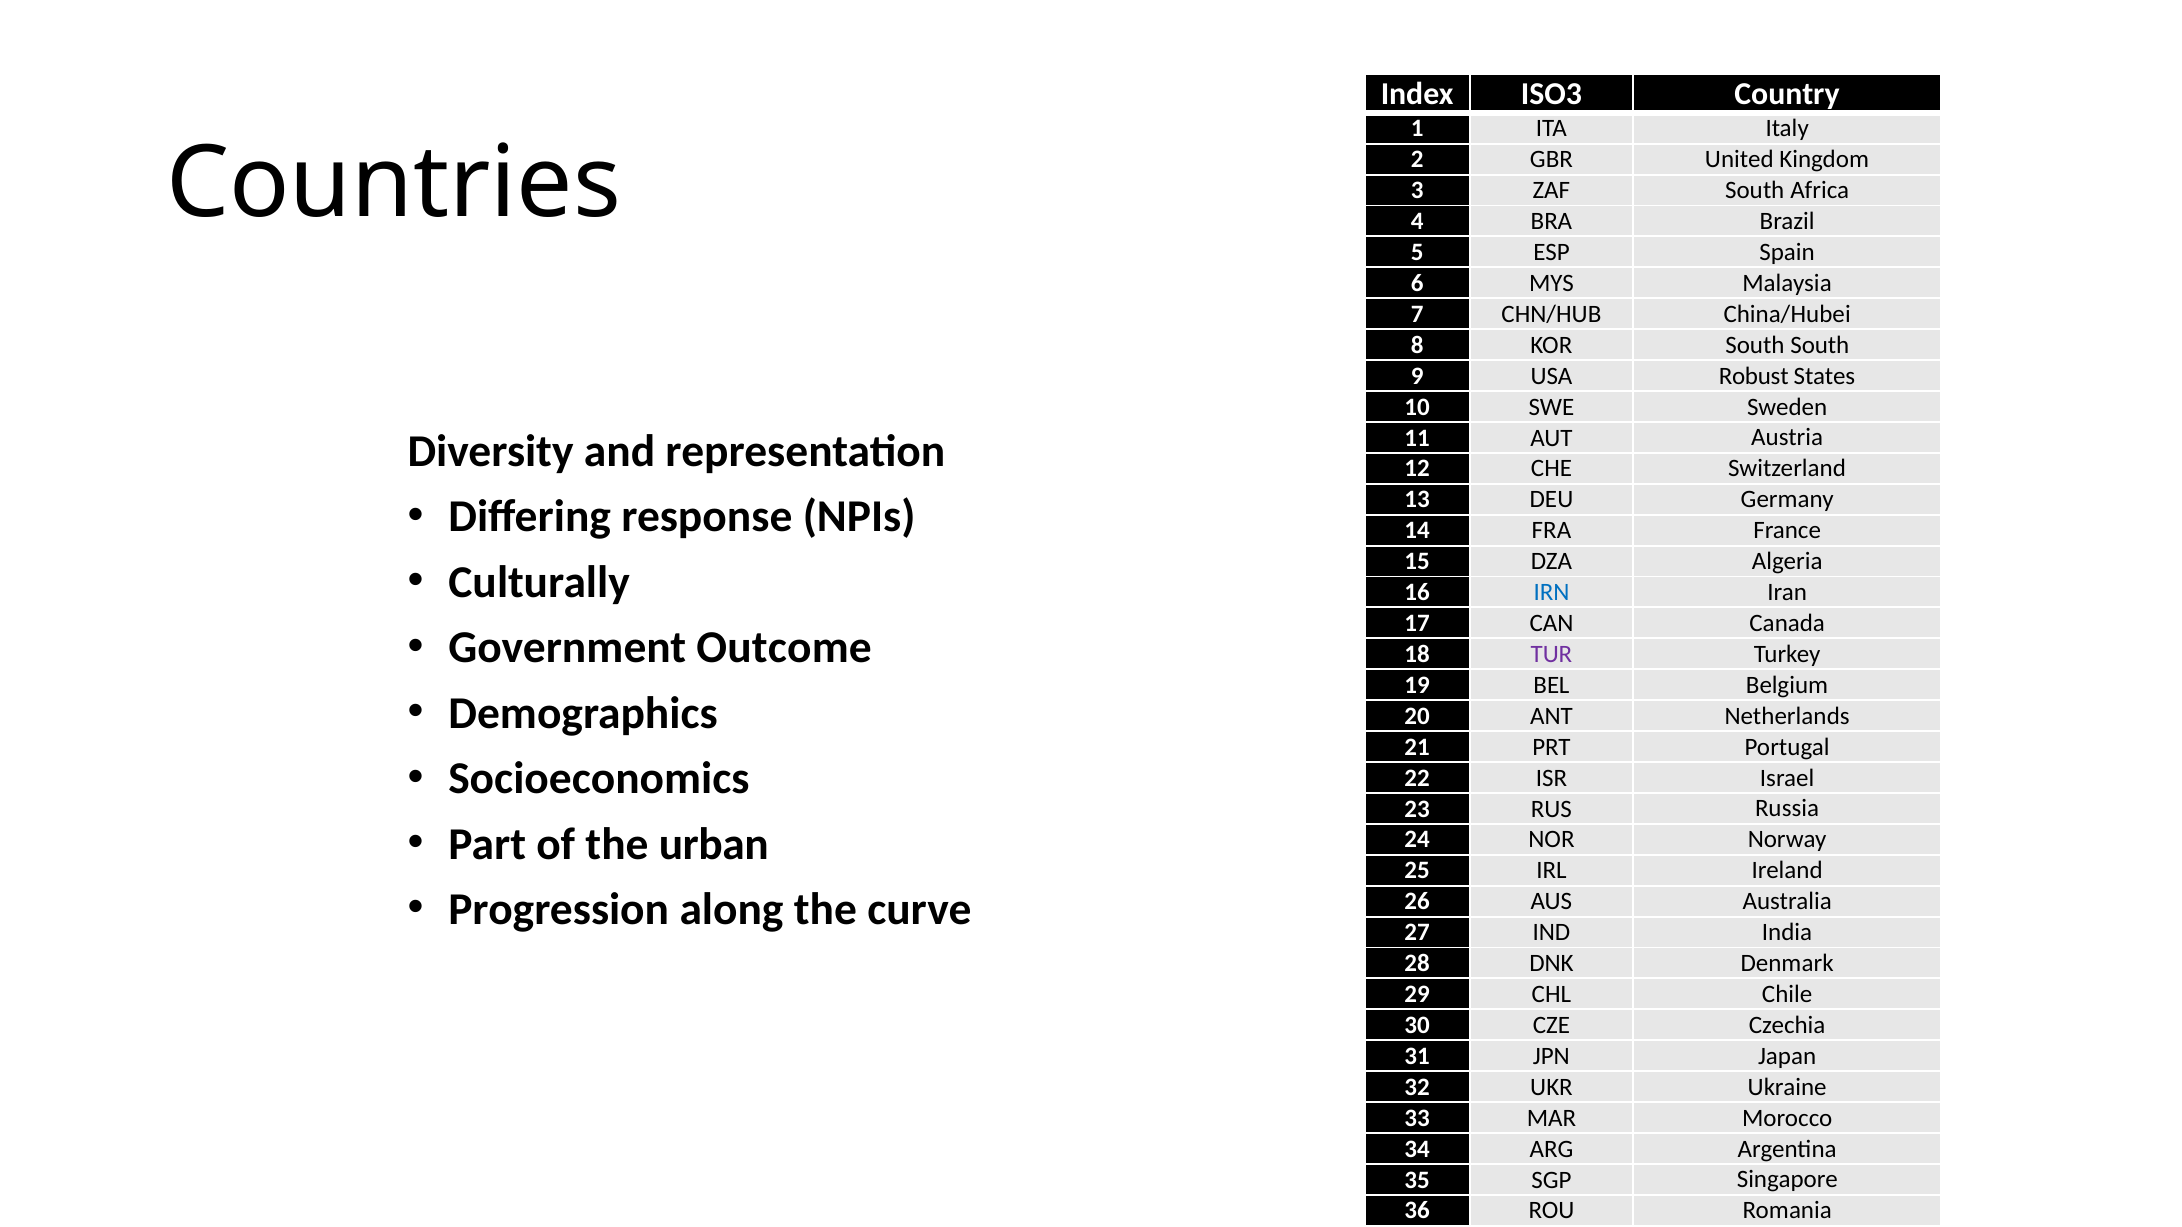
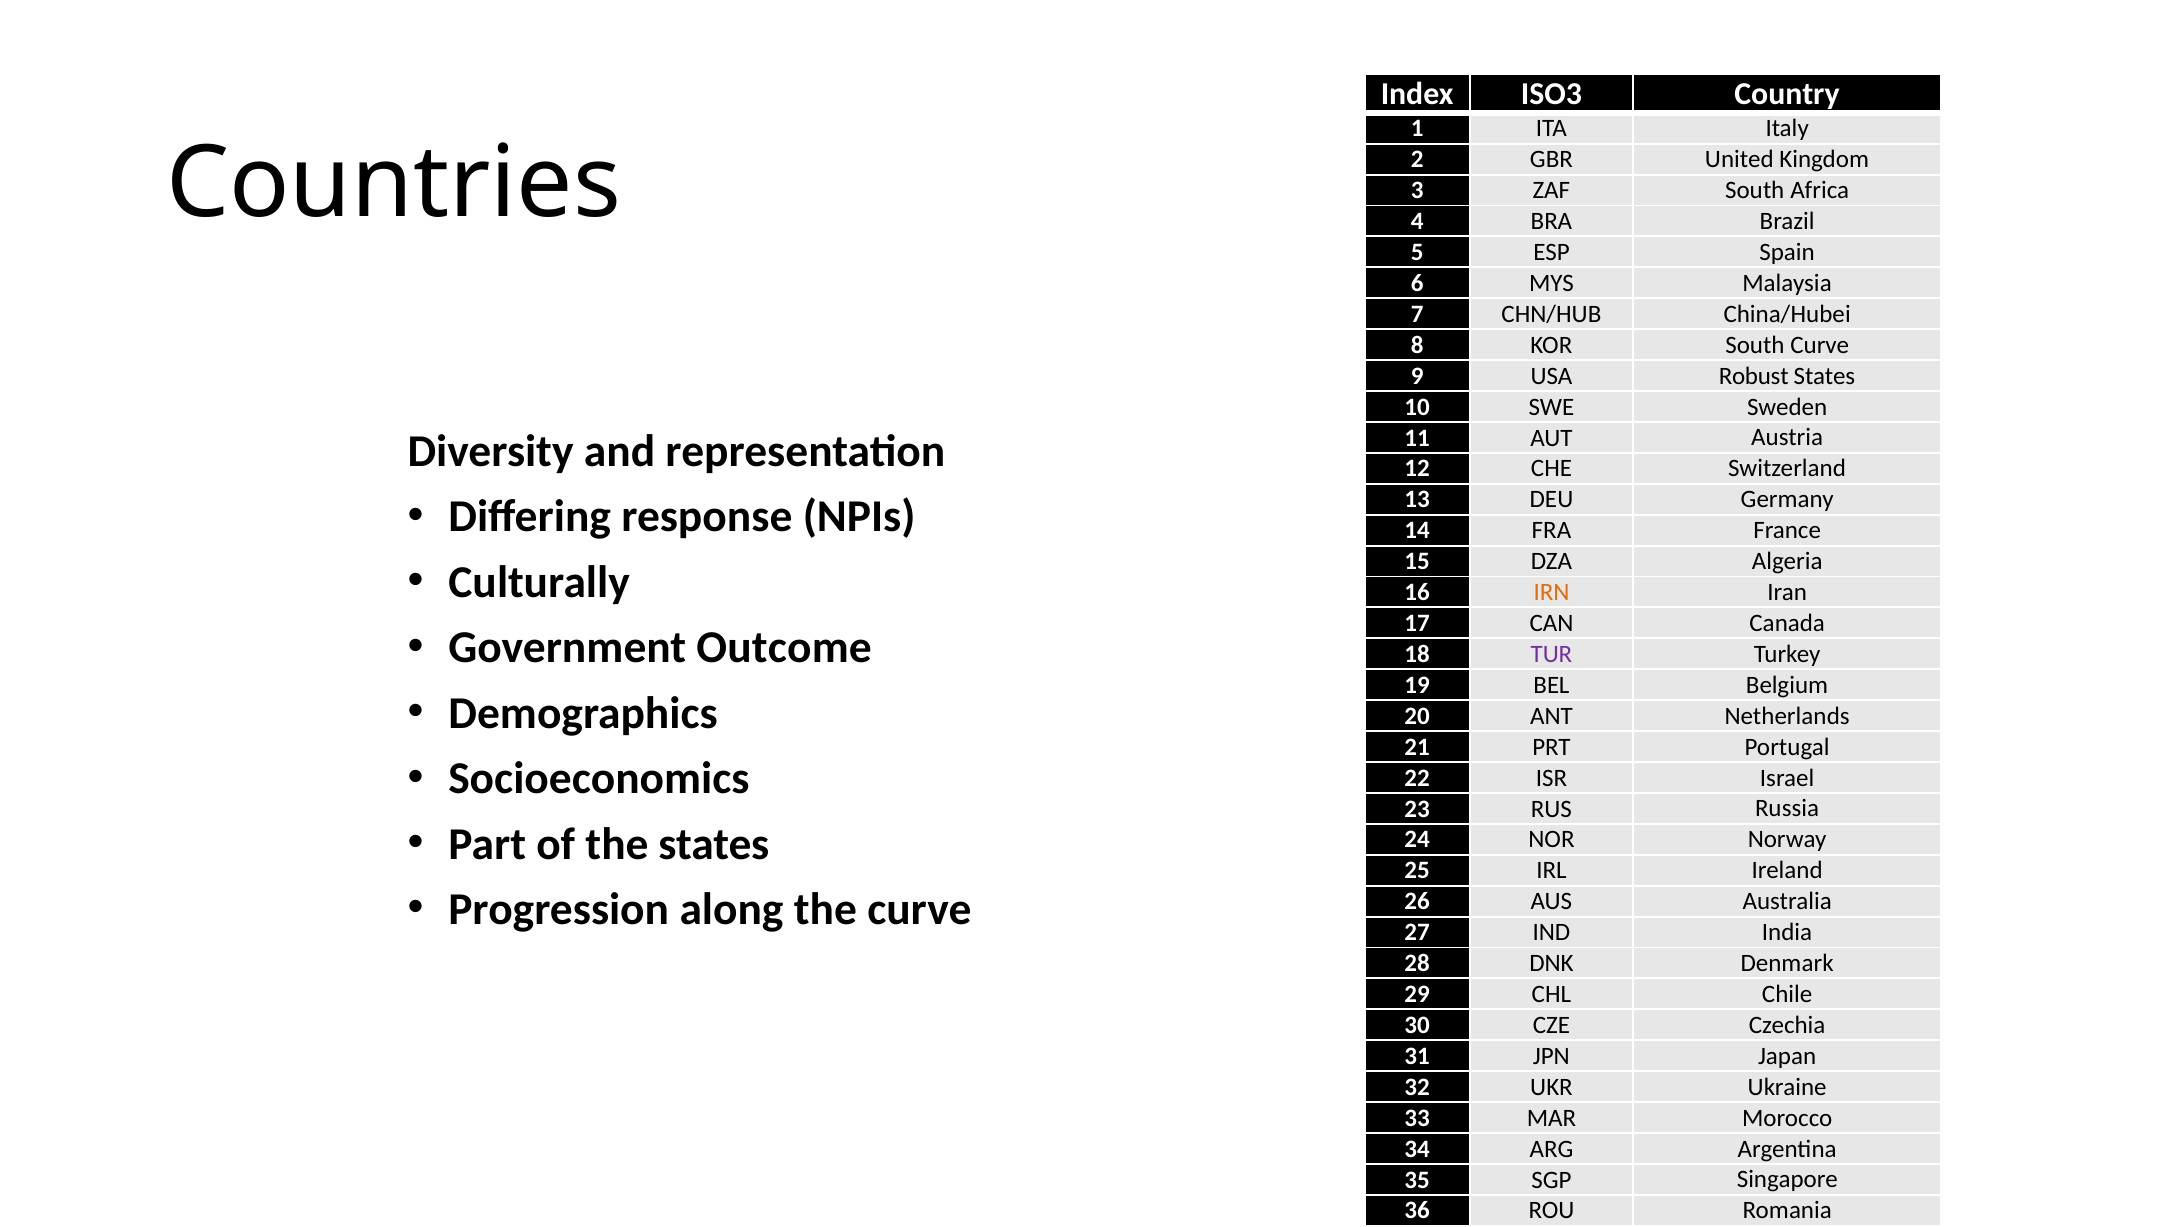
South South: South -> Curve (1820, 345)
IRN colour: blue -> orange (1552, 593)
the urban: urban -> states (714, 844)
